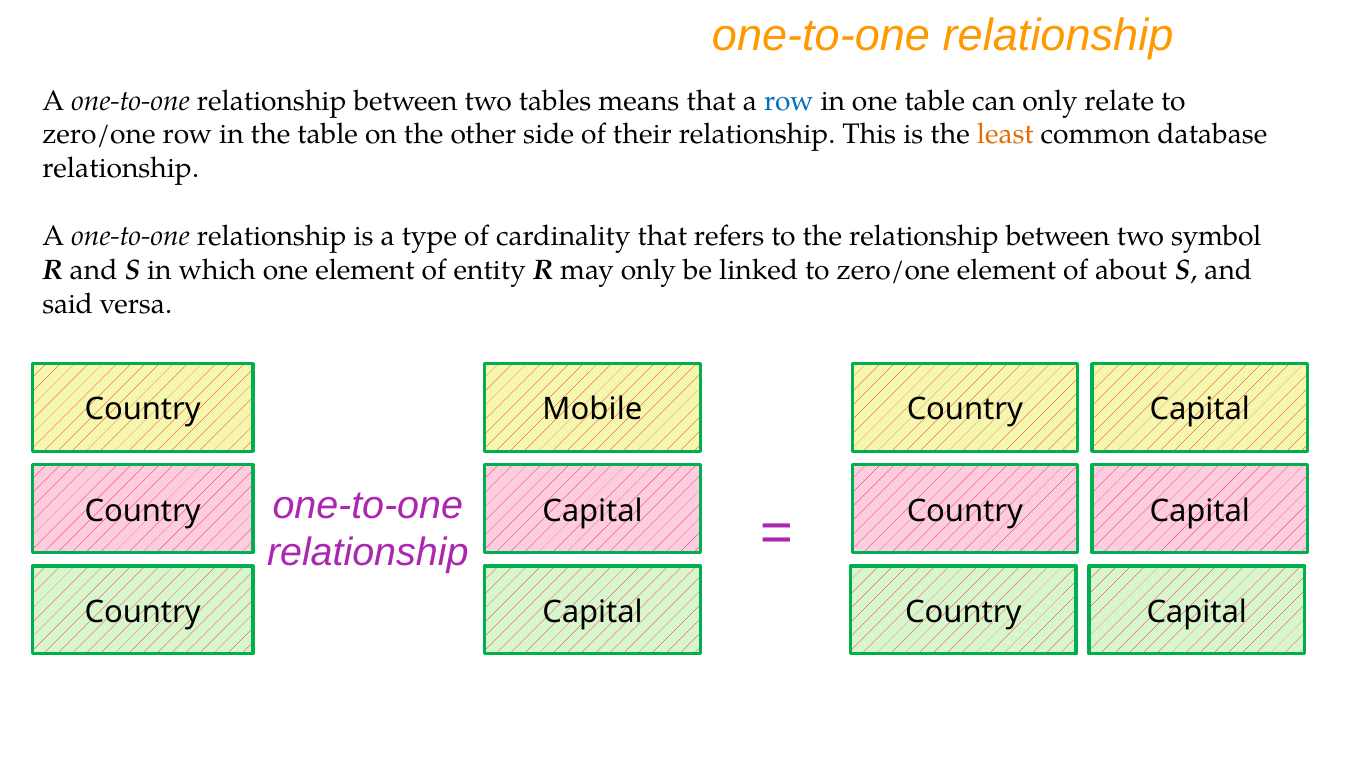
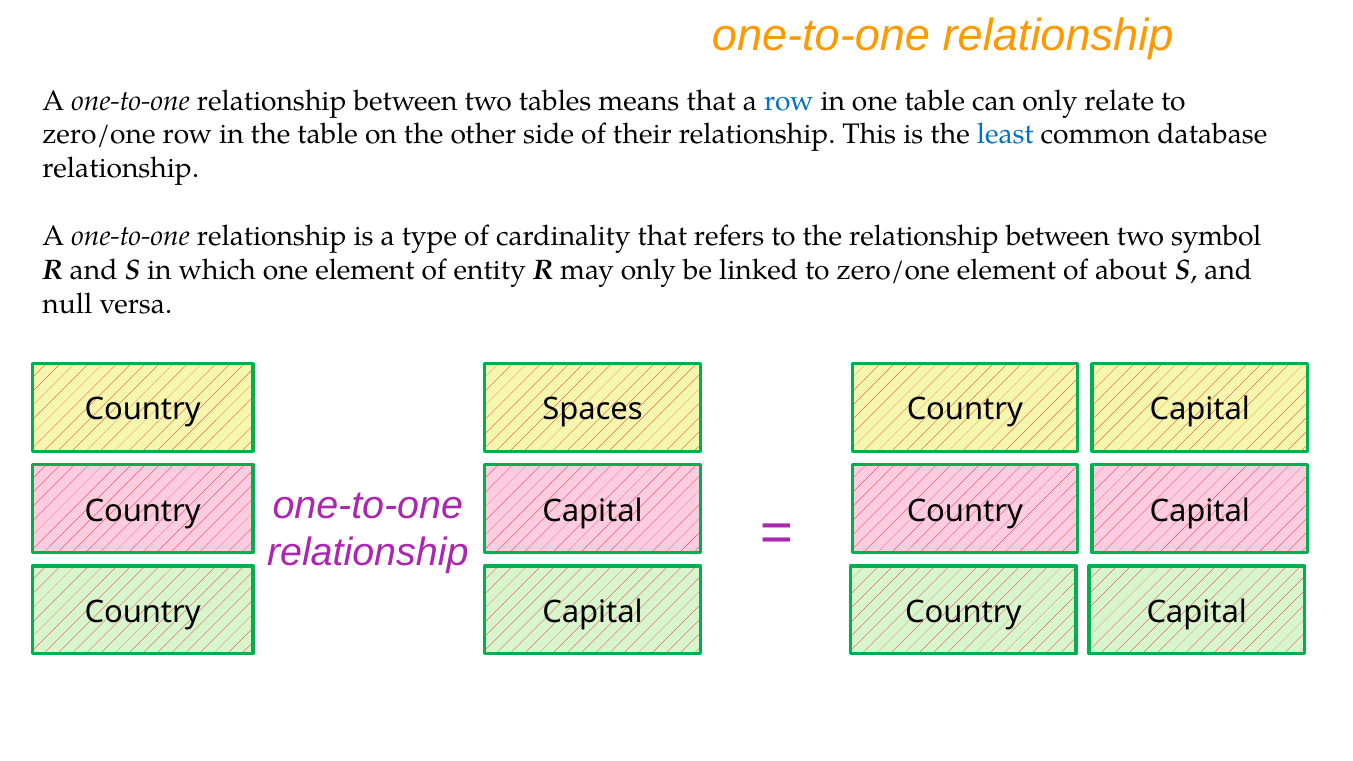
least colour: orange -> blue (1005, 135)
said: said -> null (67, 304)
Mobile: Mobile -> Spaces (592, 410)
